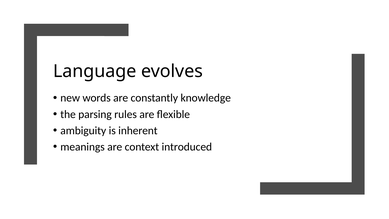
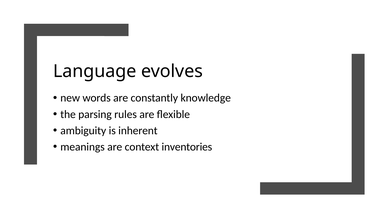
introduced: introduced -> inventories (187, 147)
